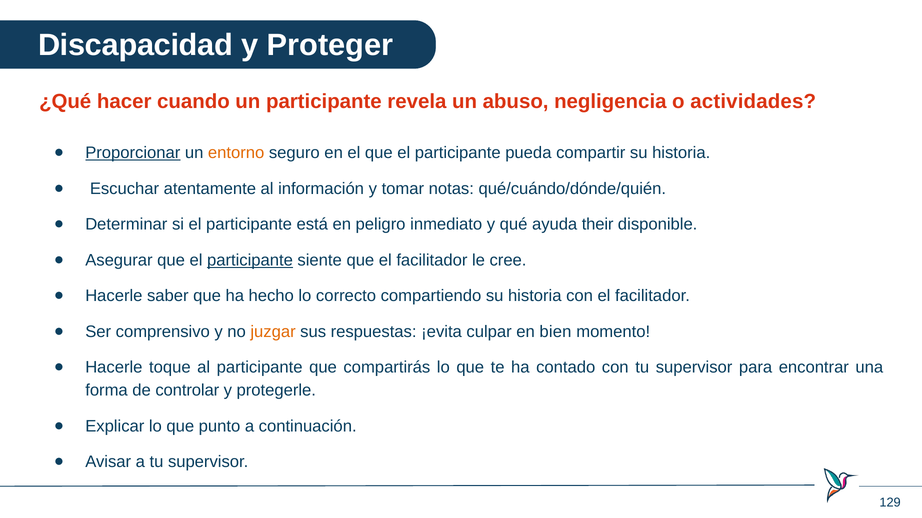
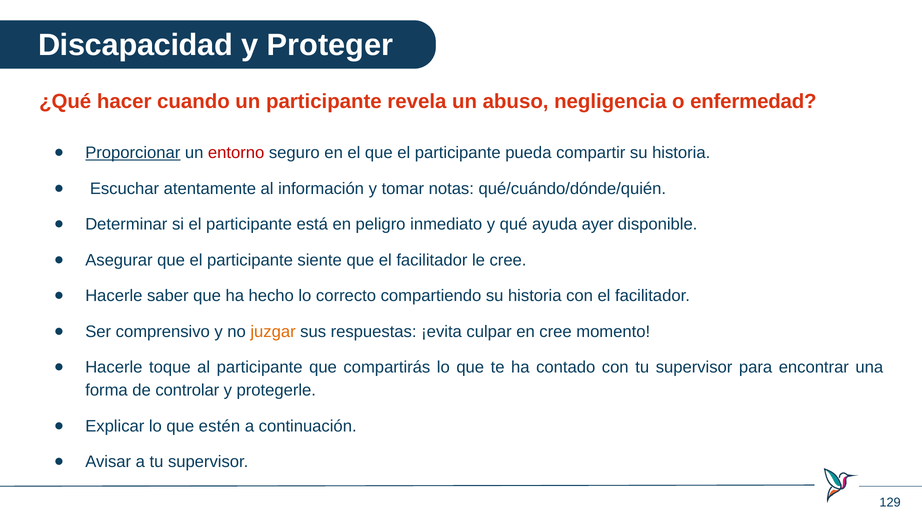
actividades: actividades -> enfermedad (753, 102)
entorno colour: orange -> red (236, 153)
their: their -> ayer (598, 225)
participante underline: present -> none (250, 261)
en bien: bien -> cree (556, 332)
punto: punto -> estén (219, 427)
